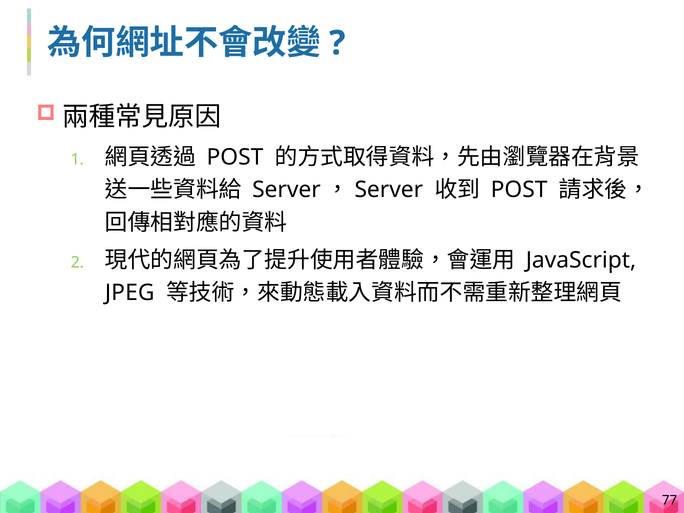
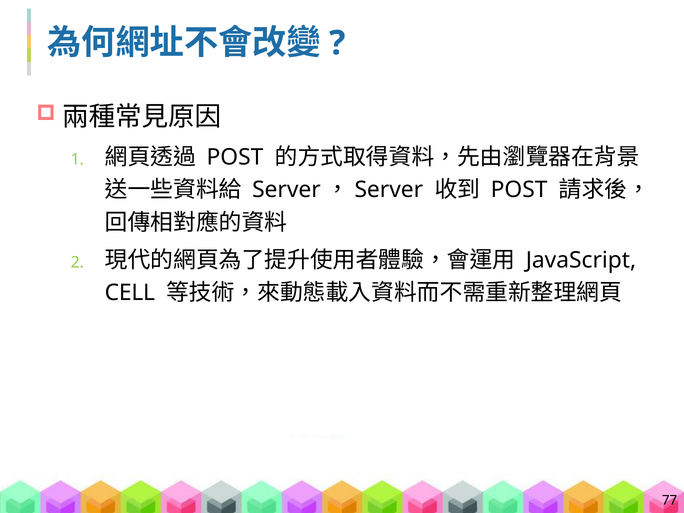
JPEG: JPEG -> CELL (130, 293)
